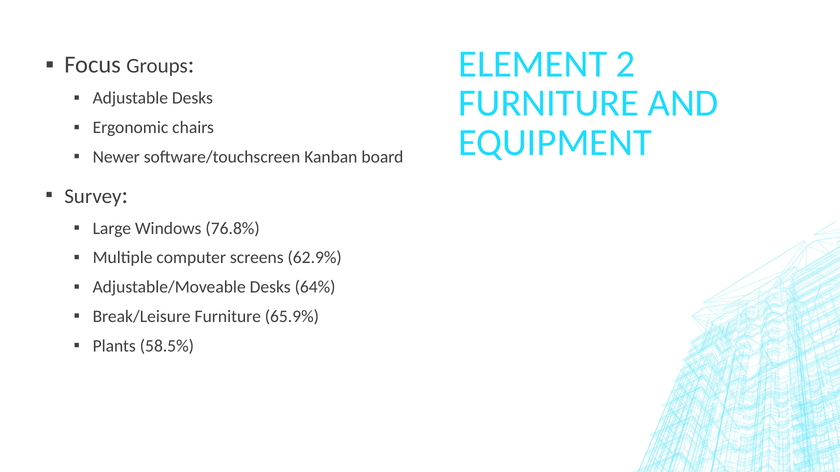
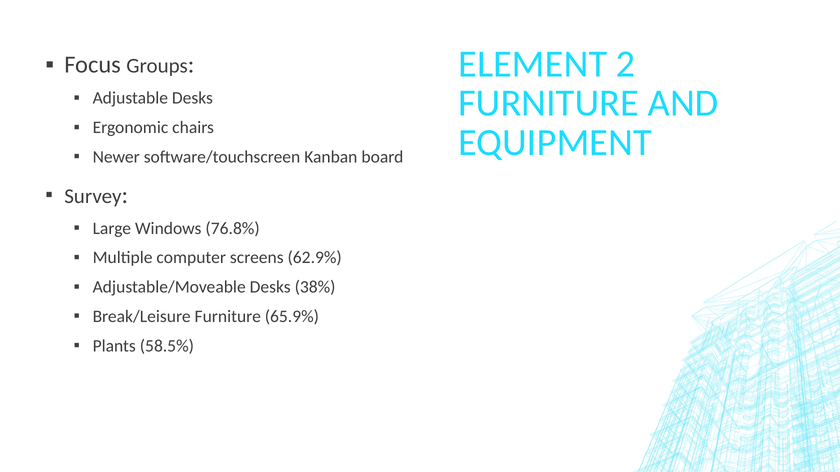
64%: 64% -> 38% (315, 287)
